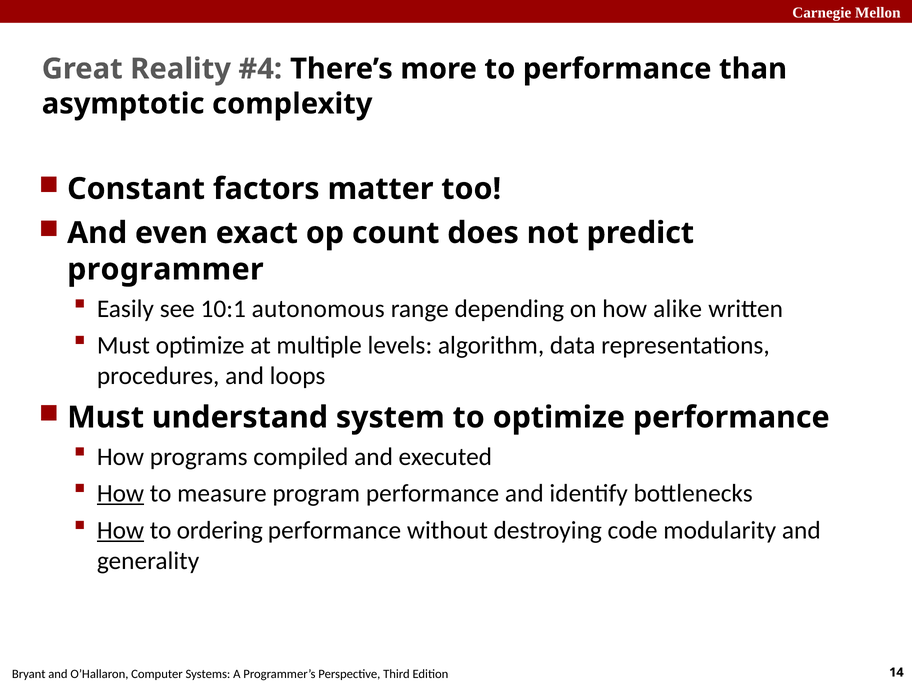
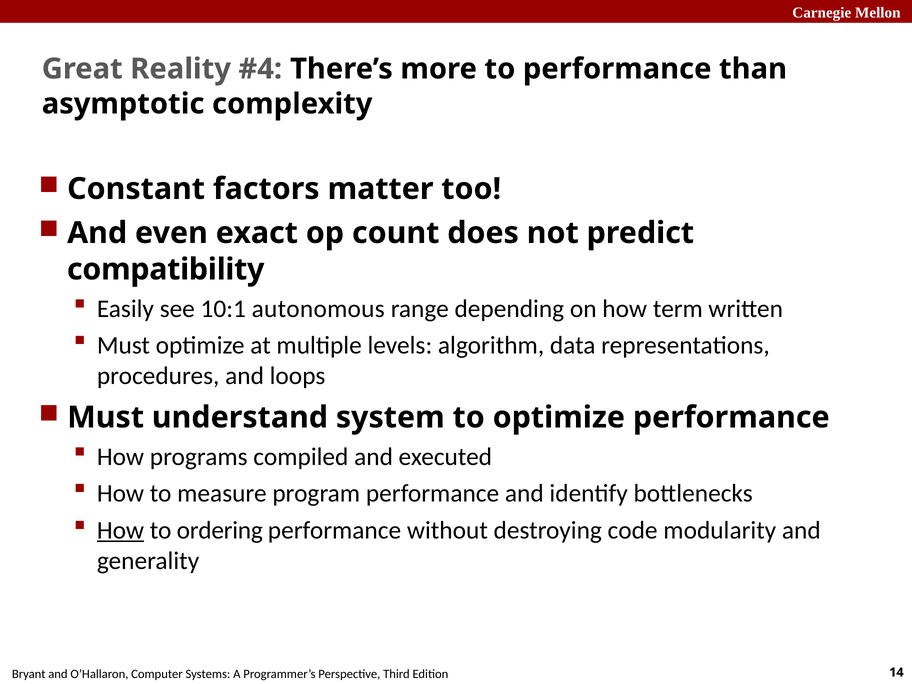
programmer: programmer -> compatibility (166, 269)
alike: alike -> term (678, 309)
How underline: present -> none (121, 494)
